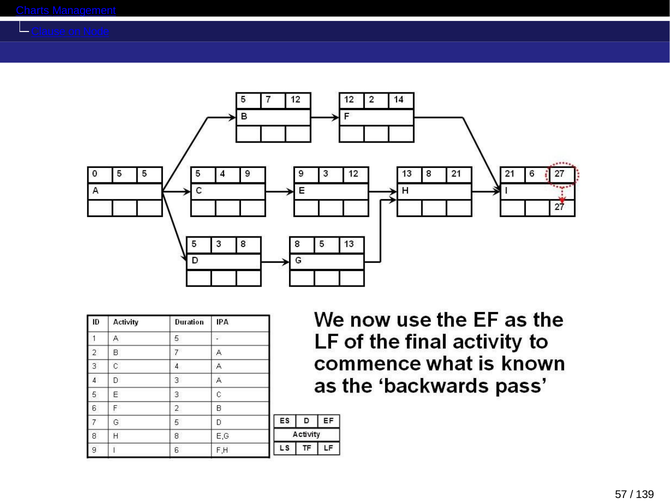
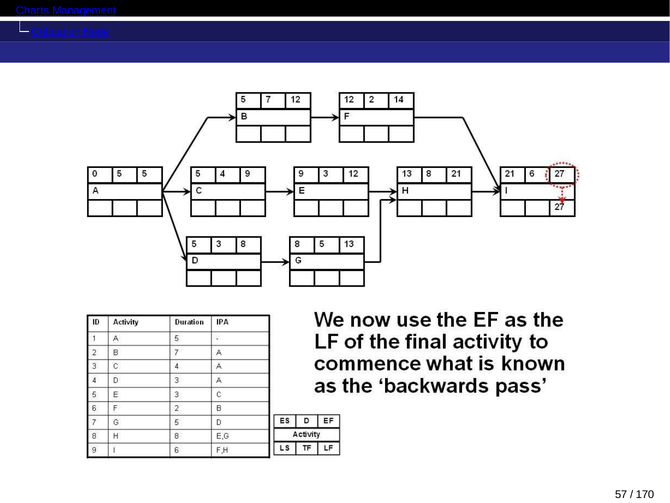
Clause: Clause -> Critical (48, 32)
139: 139 -> 170 (645, 495)
